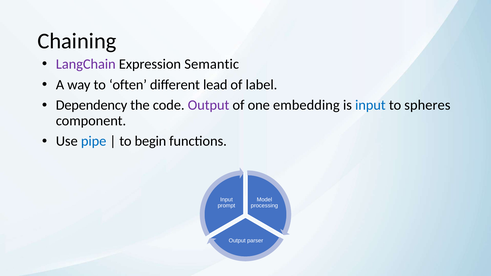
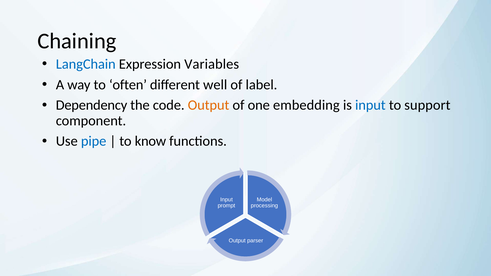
LangChain colour: purple -> blue (86, 64)
Semantic: Semantic -> Variables (212, 64)
lead: lead -> well (215, 85)
Output colour: purple -> orange (209, 105)
spheres: spheres -> support (427, 105)
begin: begin -> know (150, 141)
